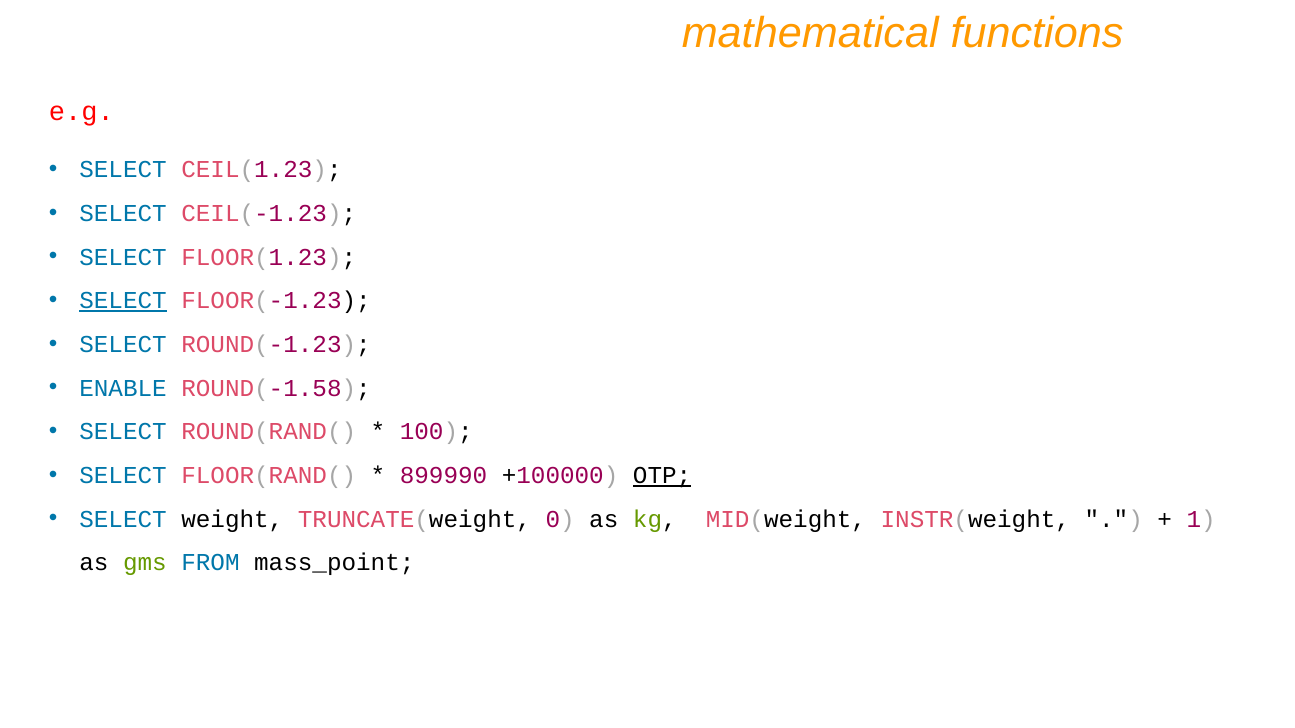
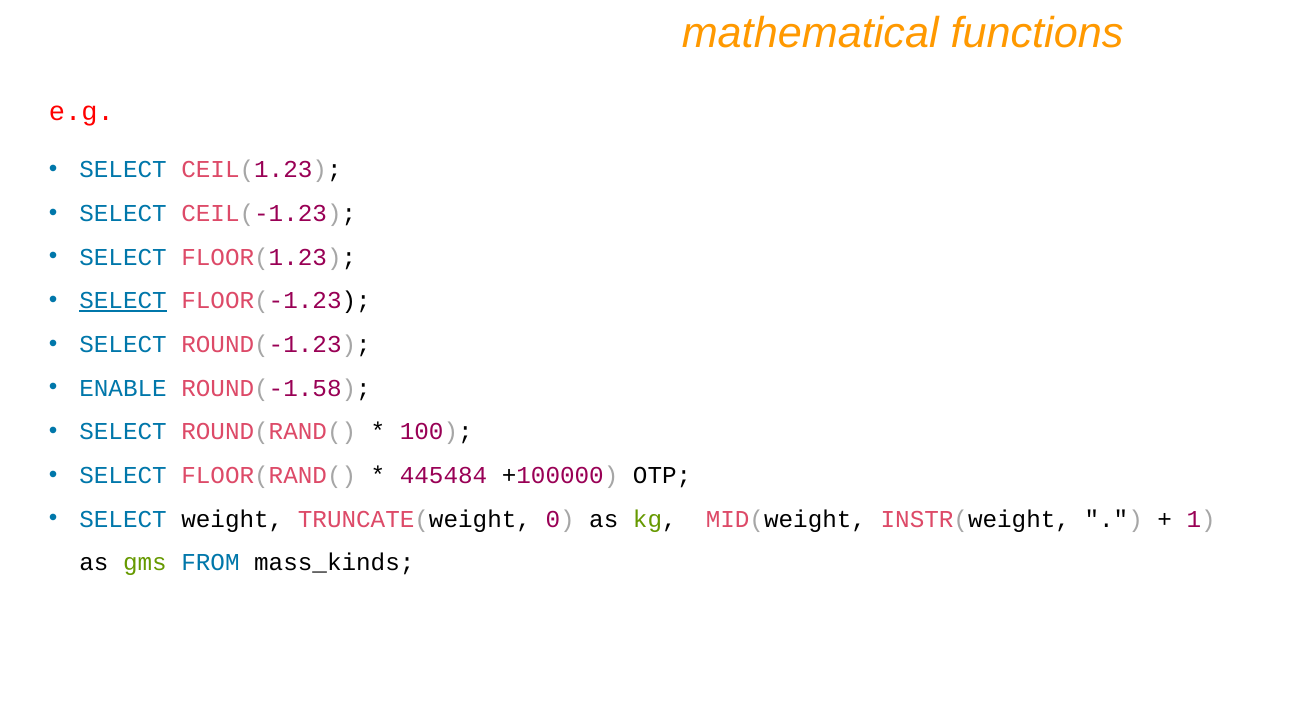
899990: 899990 -> 445484 (444, 476)
OTP underline: present -> none (662, 476)
mass_point: mass_point -> mass_kinds (334, 563)
